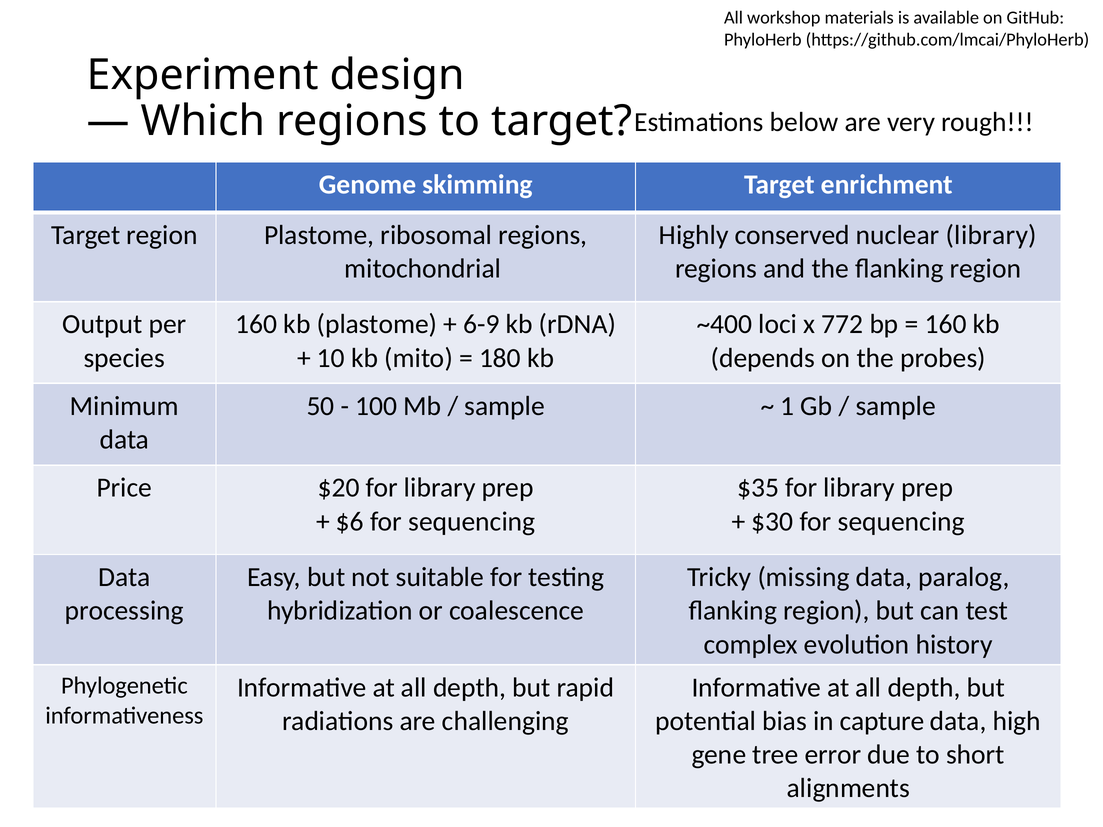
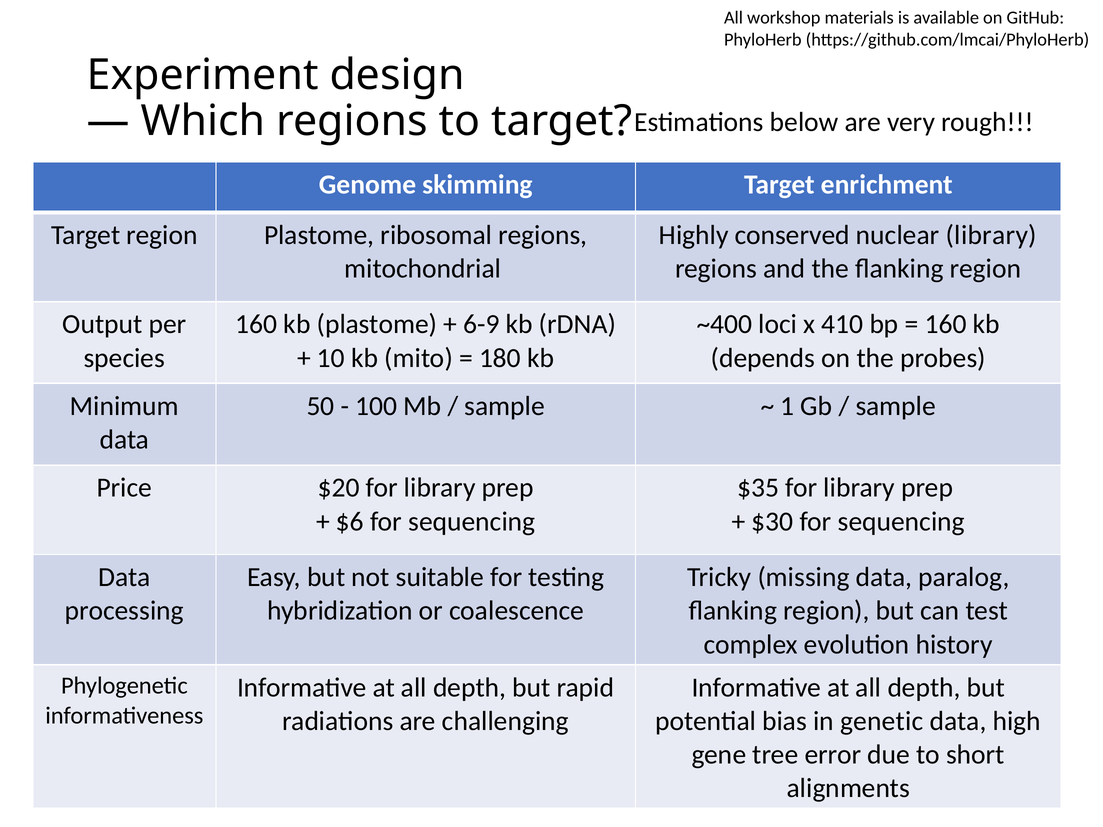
772: 772 -> 410 (842, 324)
capture: capture -> genetic (882, 721)
